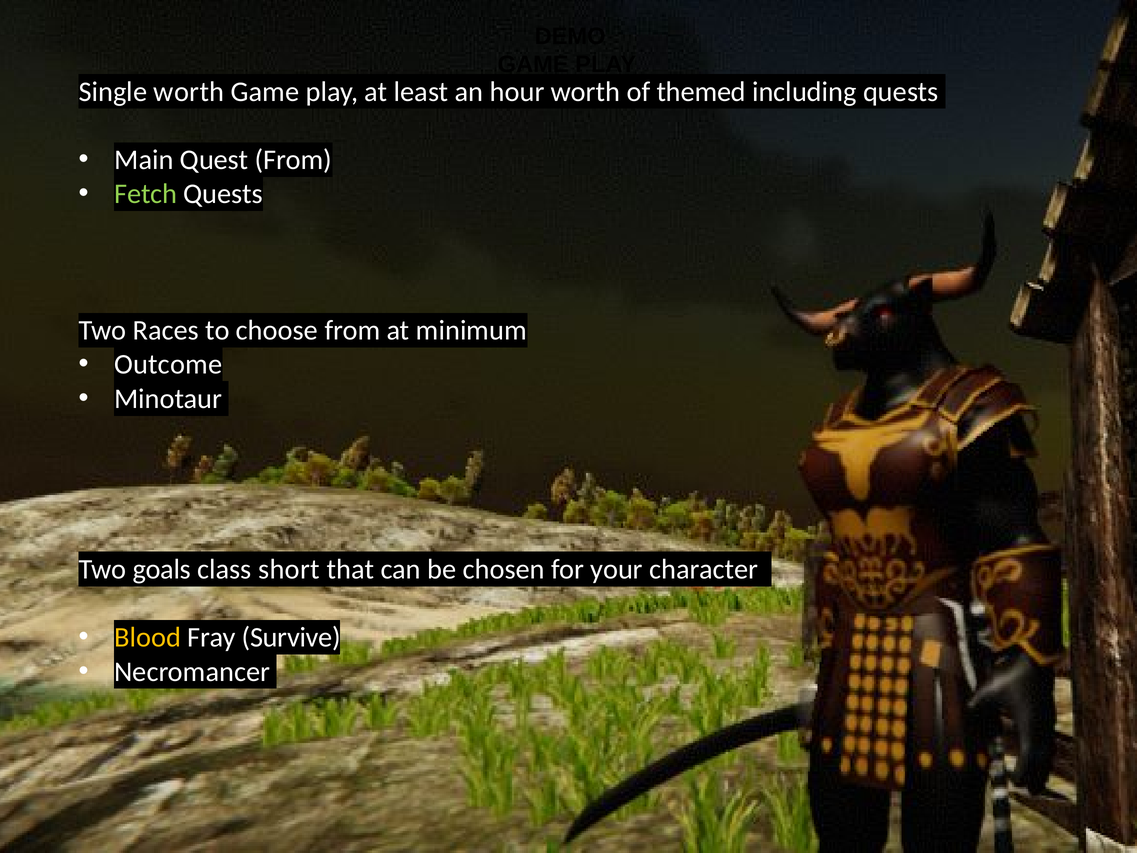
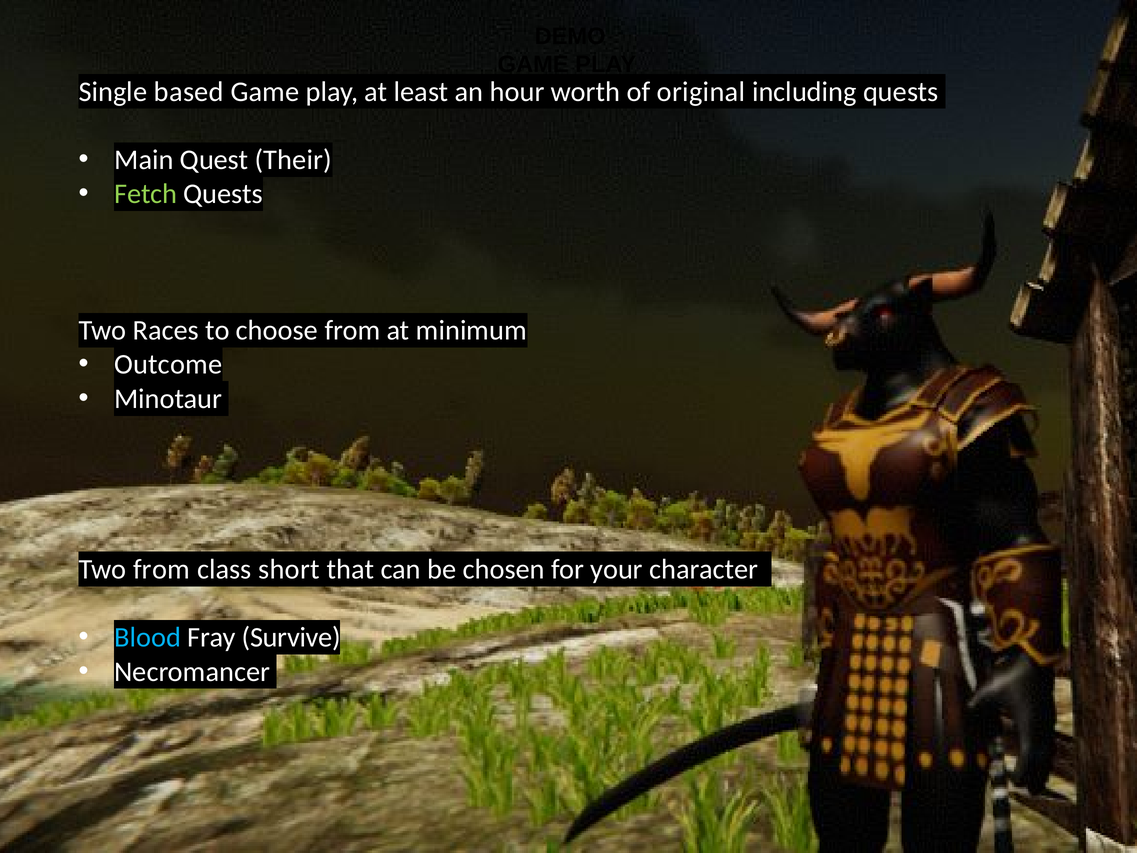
Single worth: worth -> based (189, 92)
themed: themed -> original (701, 92)
Quest From: From -> Their (293, 160)
Two goals: goals -> from (162, 569)
Blood colour: yellow -> light blue (148, 637)
